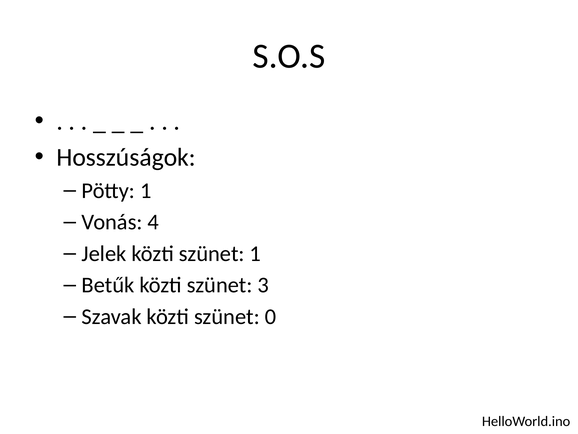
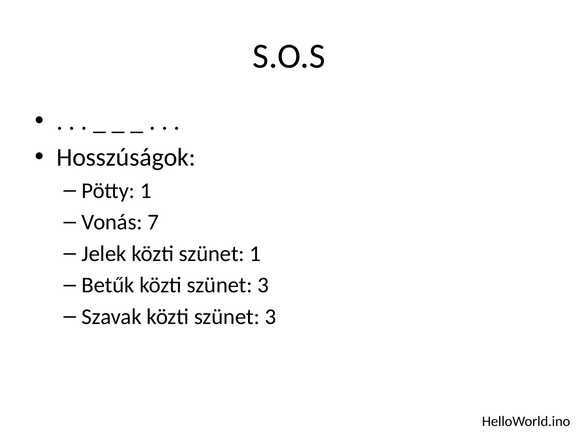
4: 4 -> 7 (153, 222)
Szavak közti szünet 0: 0 -> 3 (270, 316)
